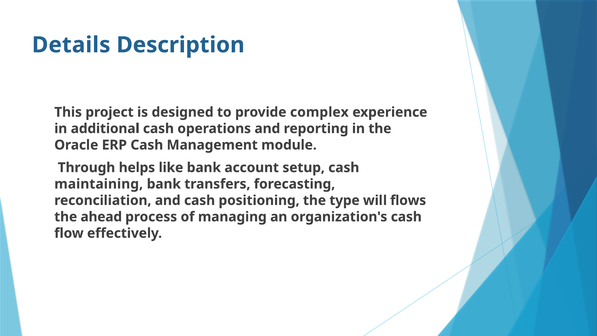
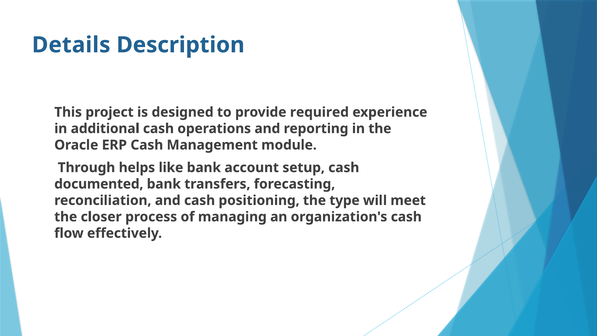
complex: complex -> required (319, 112)
maintaining: maintaining -> documented (99, 184)
flows: flows -> meet (408, 200)
ahead: ahead -> closer (101, 217)
